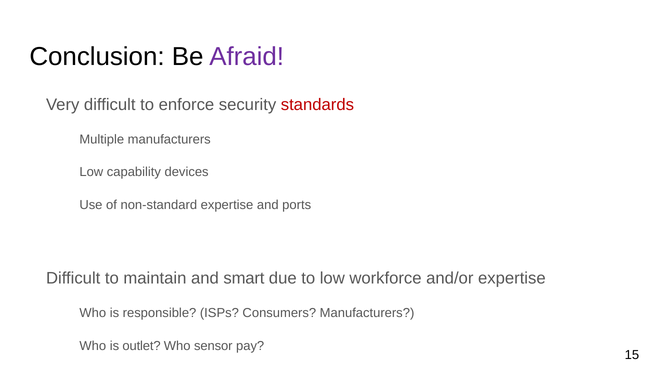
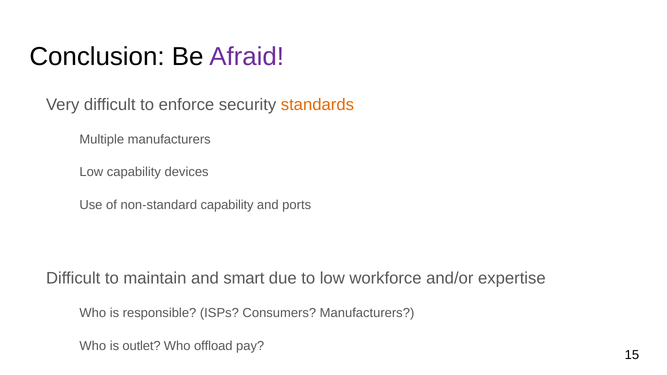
standards colour: red -> orange (317, 105)
non-standard expertise: expertise -> capability (227, 205)
sensor: sensor -> offload (213, 346)
